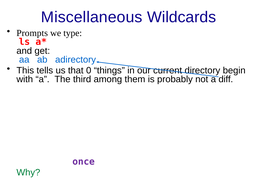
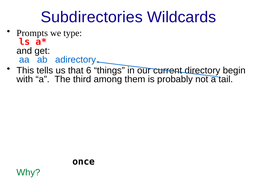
Miscellaneous: Miscellaneous -> Subdirectories (92, 17)
0: 0 -> 6 (89, 71)
diff: diff -> tail (226, 80)
once colour: purple -> black (84, 162)
